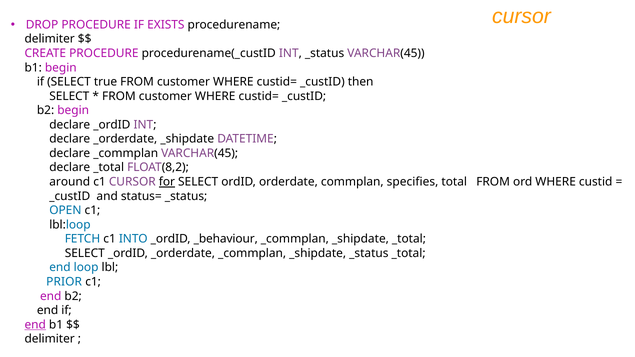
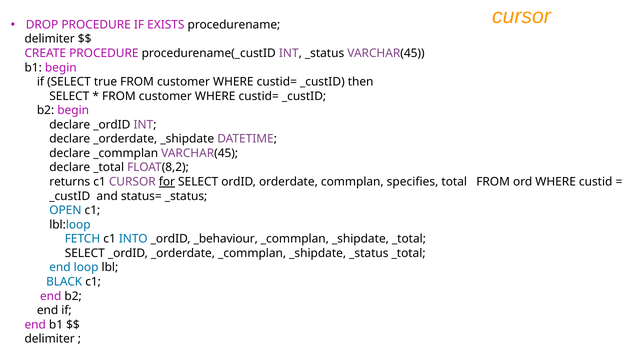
around: around -> returns (70, 182)
PRIOR: PRIOR -> BLACK (64, 282)
end underline: present -> none (35, 325)
